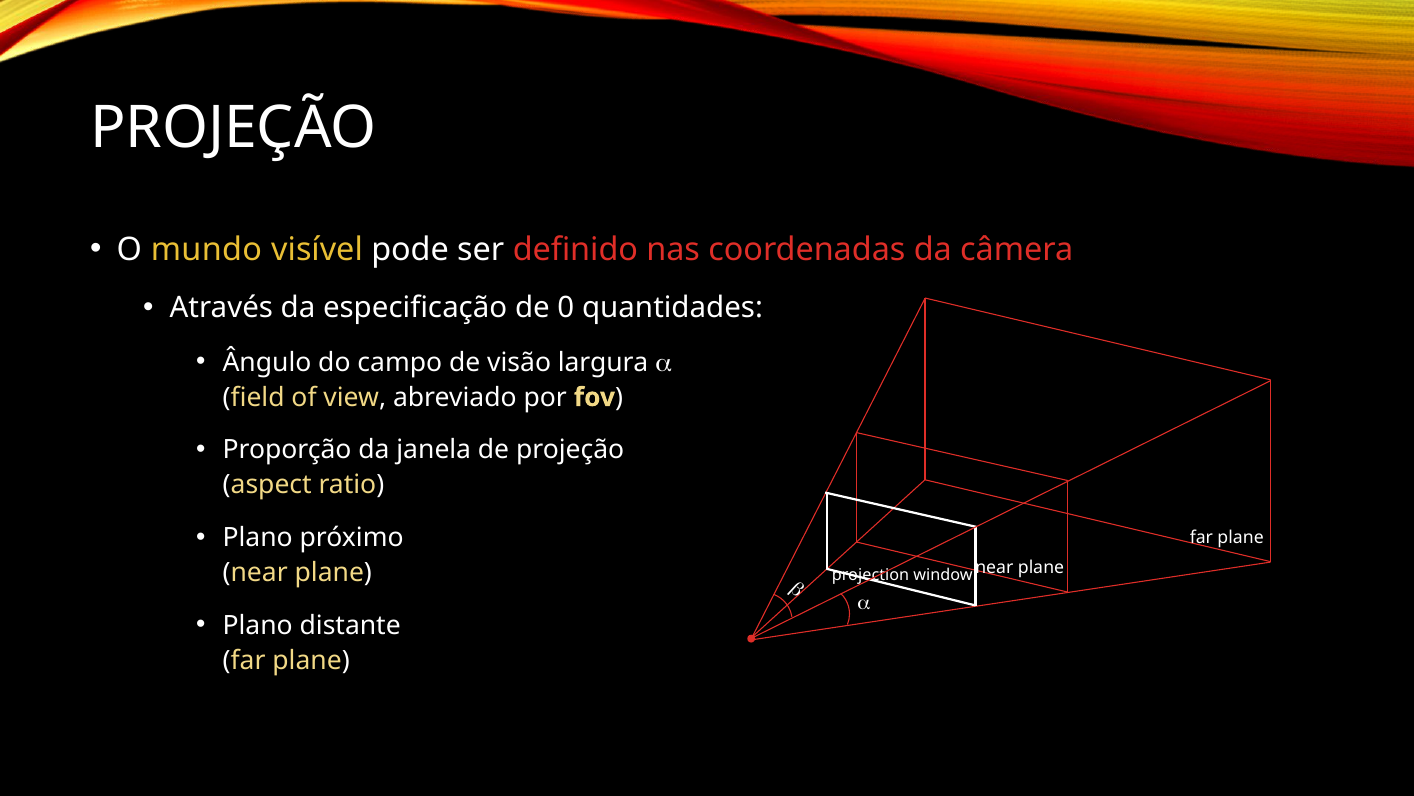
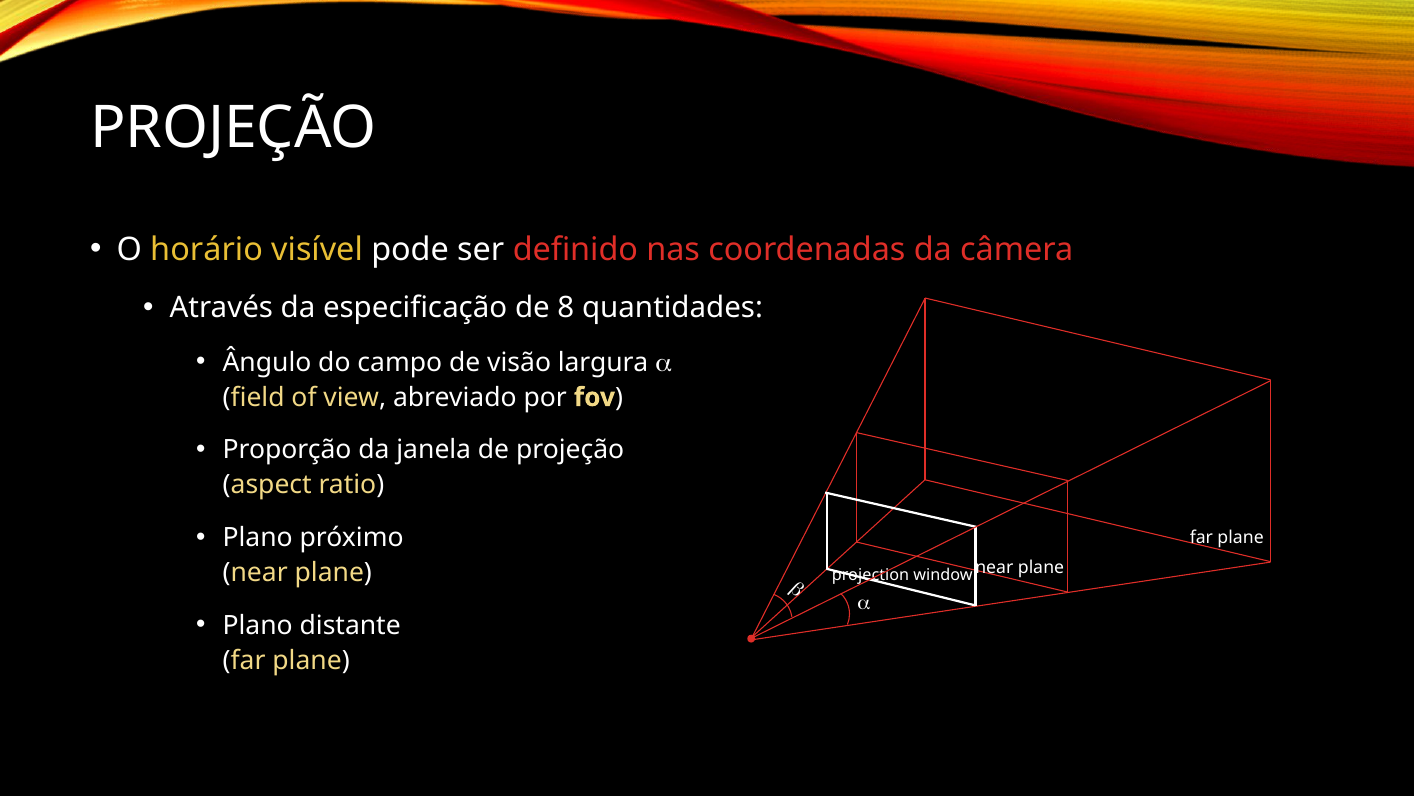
mundo: mundo -> horário (207, 250)
0: 0 -> 8 (566, 308)
